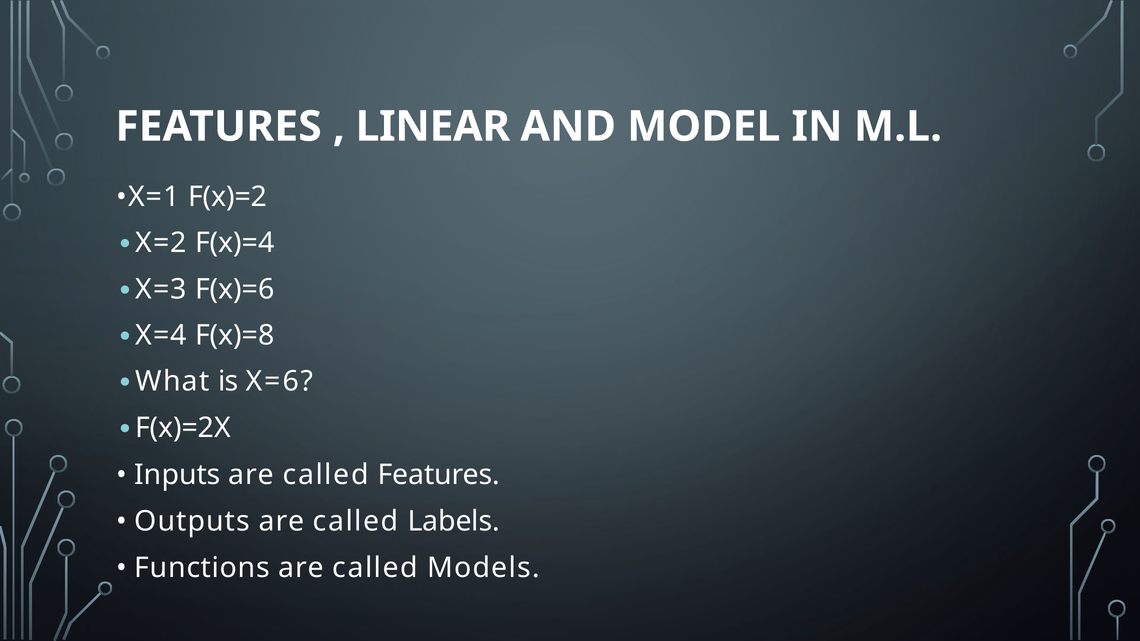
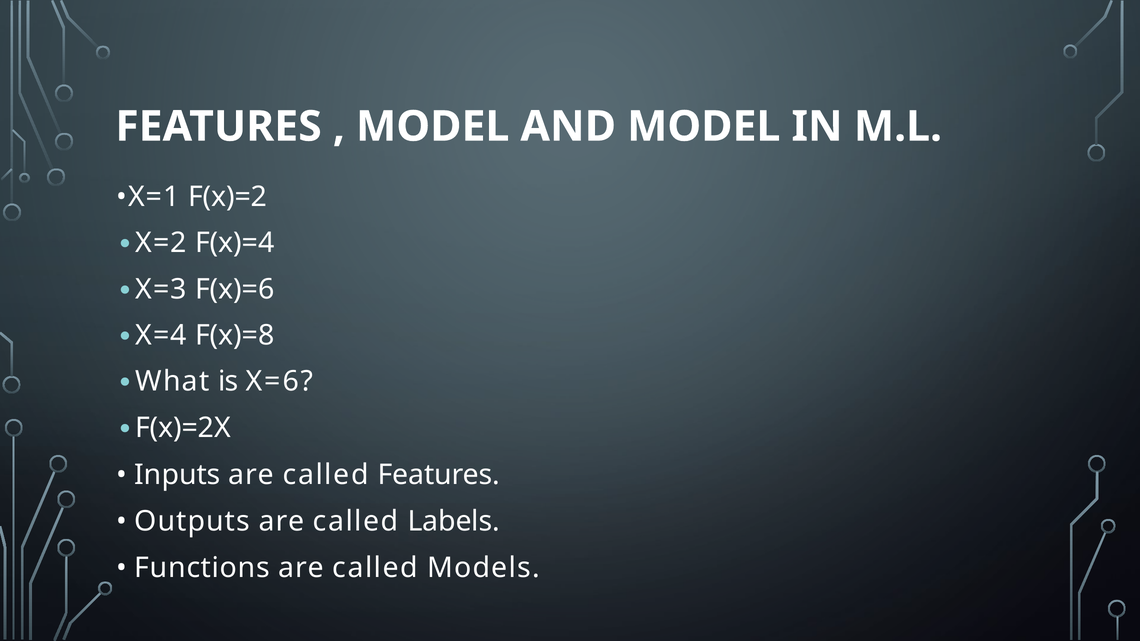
LINEAR: LINEAR -> MODEL (433, 127)
